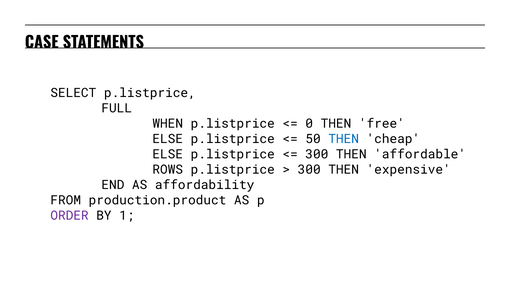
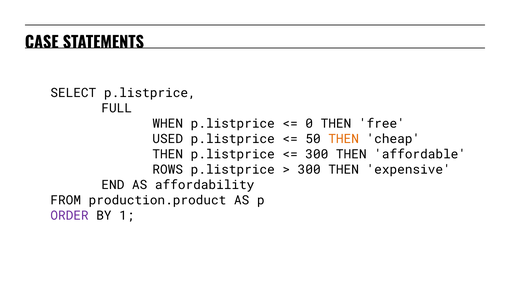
ELSE: ELSE -> USED (168, 139)
THEN colour: blue -> orange (344, 139)
ELSE: ELSE -> THEN (168, 154)
